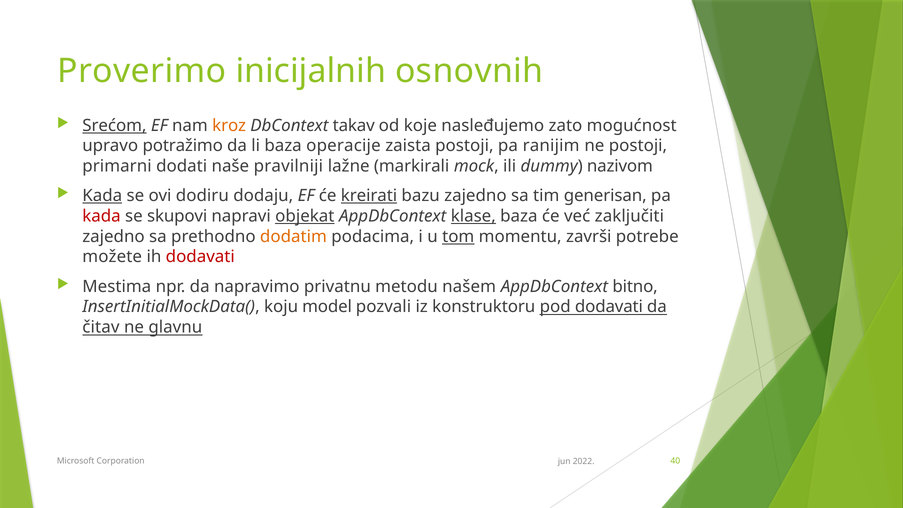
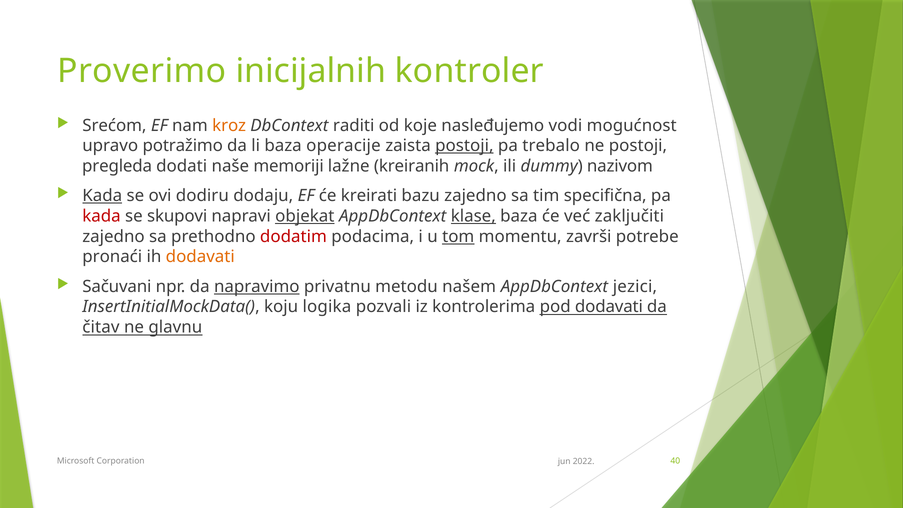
osnovnih: osnovnih -> kontroler (469, 71)
Srećom underline: present -> none (114, 125)
takav: takav -> raditi (354, 125)
zato: zato -> vodi (565, 125)
postoji underline: none -> present (464, 146)
ranijim: ranijim -> trebalo (551, 146)
primarni: primarni -> pregleda (117, 166)
pravilniji: pravilniji -> memoriji (289, 166)
markirali: markirali -> kreiranih (412, 166)
kreirati underline: present -> none (369, 196)
generisan: generisan -> specifična (605, 196)
dodatim colour: orange -> red (293, 236)
možete: možete -> pronaći (112, 257)
dodavati colour: red -> orange (200, 257)
Mestima: Mestima -> Sačuvani (117, 287)
napravimo underline: none -> present (257, 287)
bitno: bitno -> jezici (635, 287)
model: model -> logika (327, 307)
konstruktoru: konstruktoru -> kontrolerima (484, 307)
